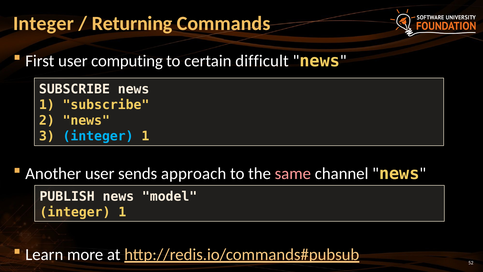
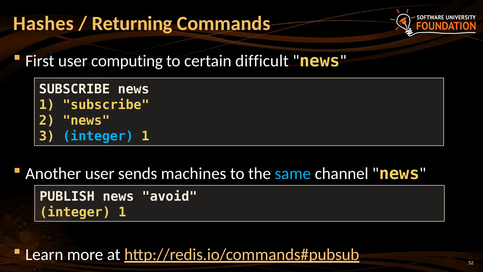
Integer: Integer -> Hashes (44, 23)
approach: approach -> machines (194, 173)
same colour: pink -> light blue (293, 173)
model: model -> avoid (170, 196)
